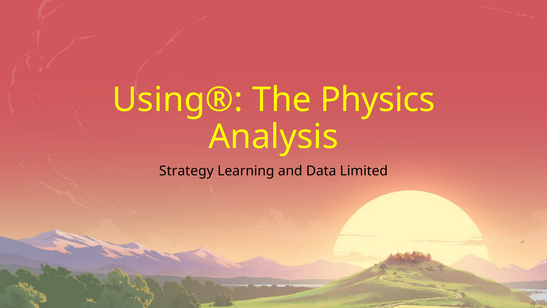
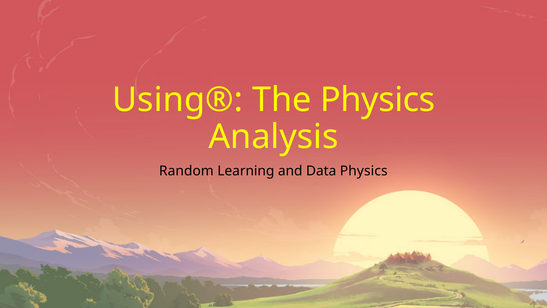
Strategy: Strategy -> Random (186, 171)
Data Limited: Limited -> Physics (364, 171)
